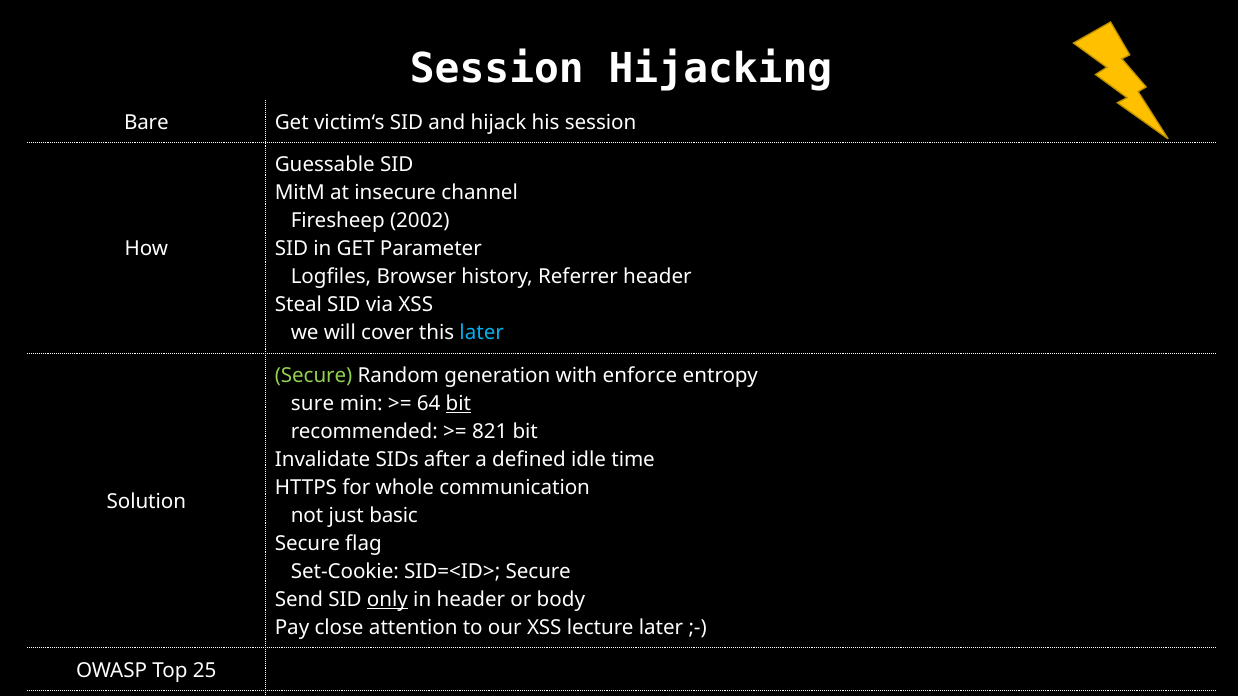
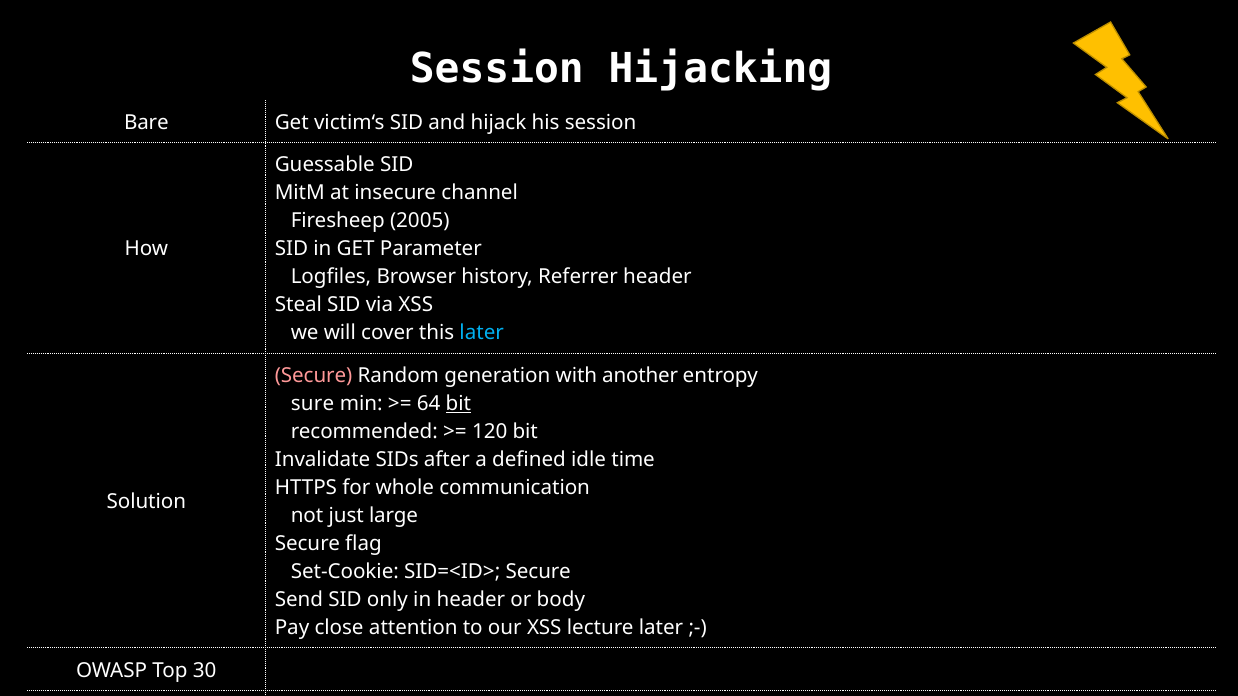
2002: 2002 -> 2005 (420, 221)
Secure colour: light green -> pink (314, 376)
enforce: enforce -> another (640, 376)
821: 821 -> 120 (490, 432)
basic: basic -> large (394, 516)
only underline: present -> none (387, 600)
25: 25 -> 30 (205, 671)
